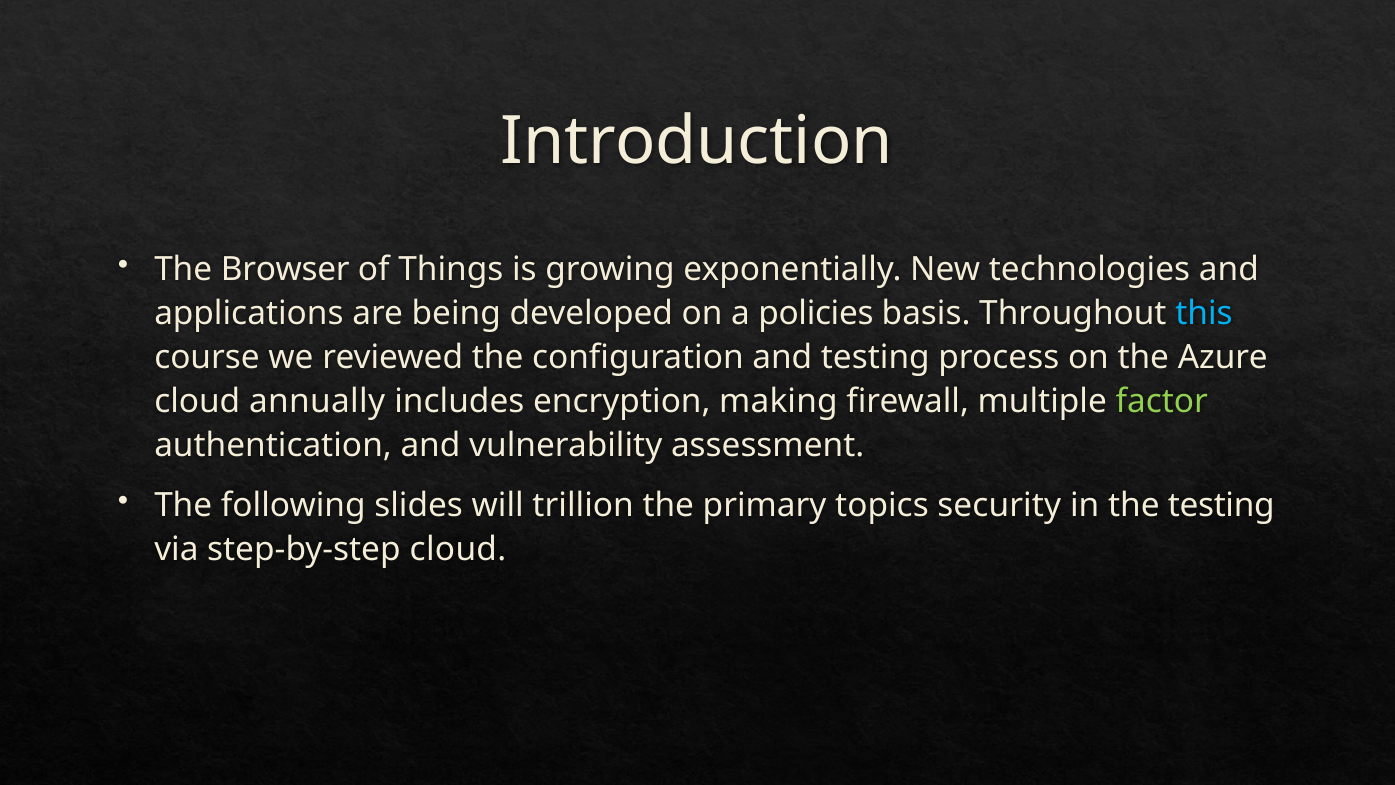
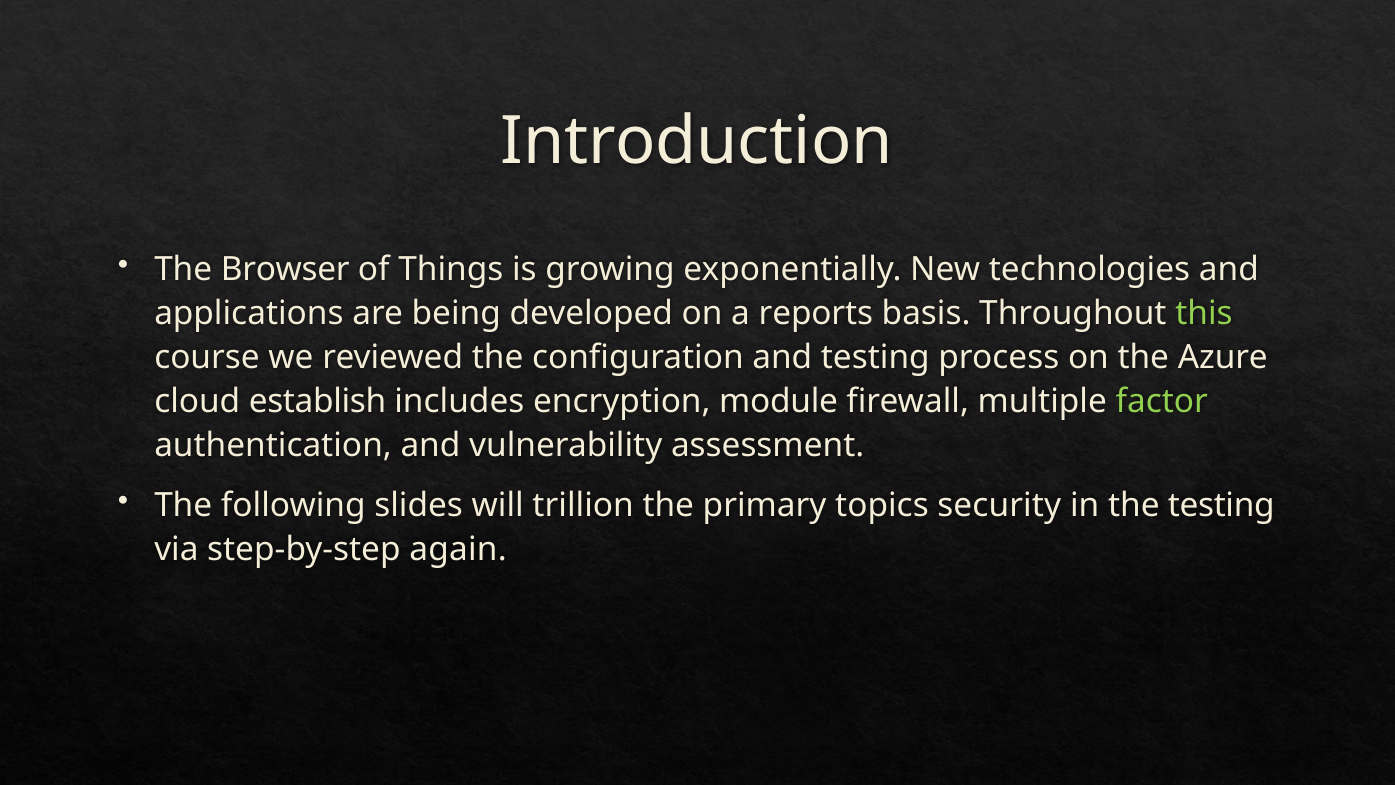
policies: policies -> reports (816, 313)
this colour: light blue -> light green (1204, 313)
annually: annually -> establish (317, 401)
making: making -> module (779, 401)
step-by-step cloud: cloud -> again (458, 549)
